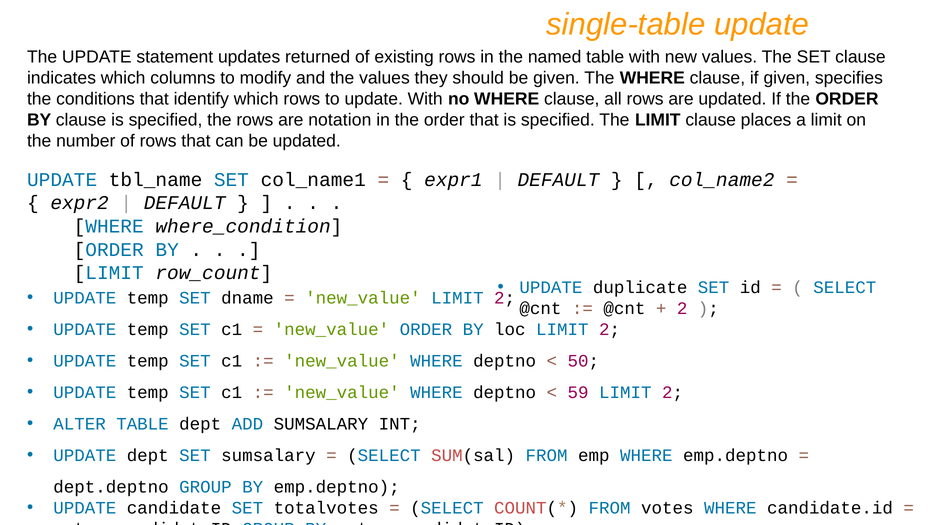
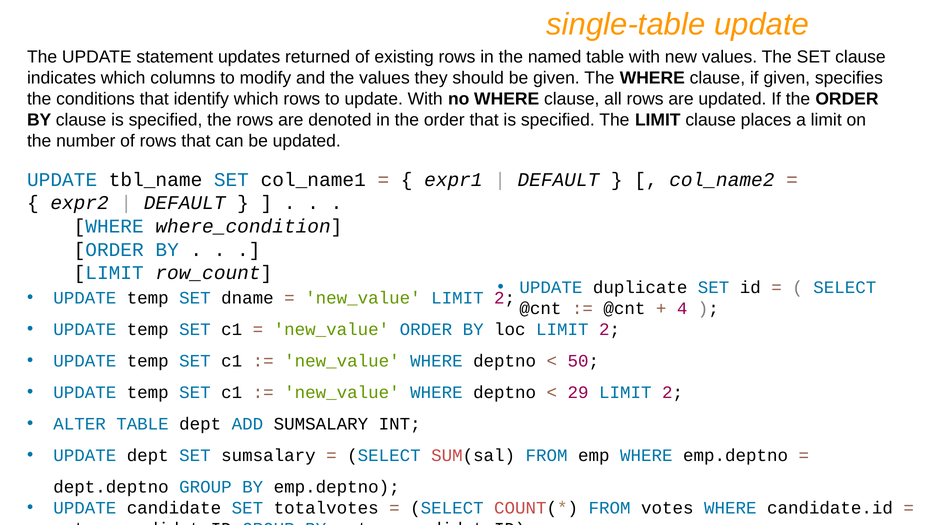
notation: notation -> denoted (340, 120)
2: 2 -> 4 (682, 308)
59: 59 -> 29 (578, 392)
